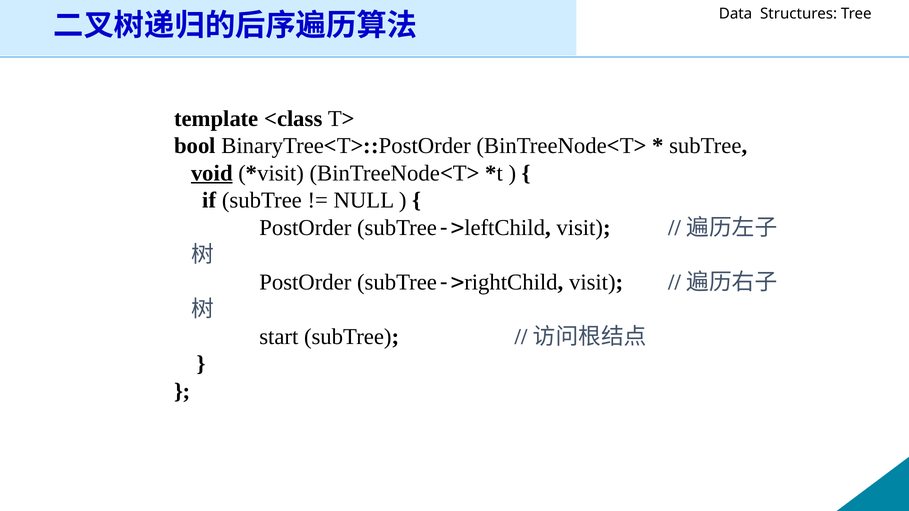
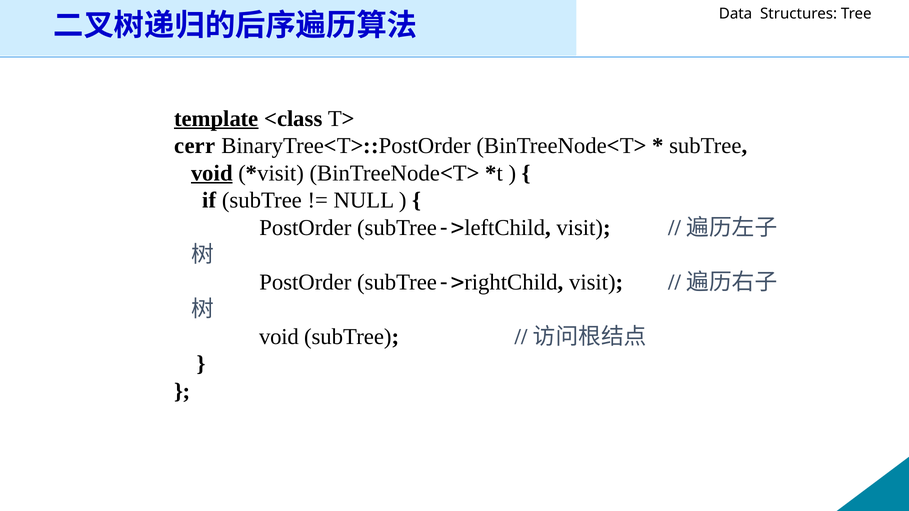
template underline: none -> present (216, 119)
bool: bool -> cerr (195, 146)
start: start -> void (279, 337)
